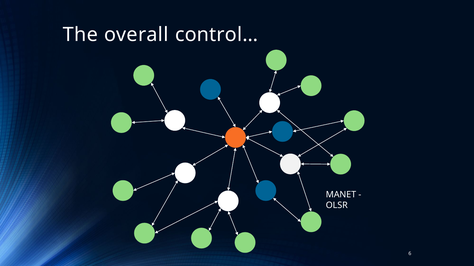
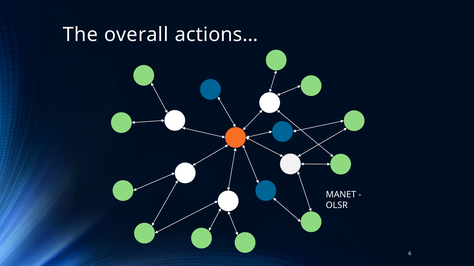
control…: control… -> actions… (217, 35)
